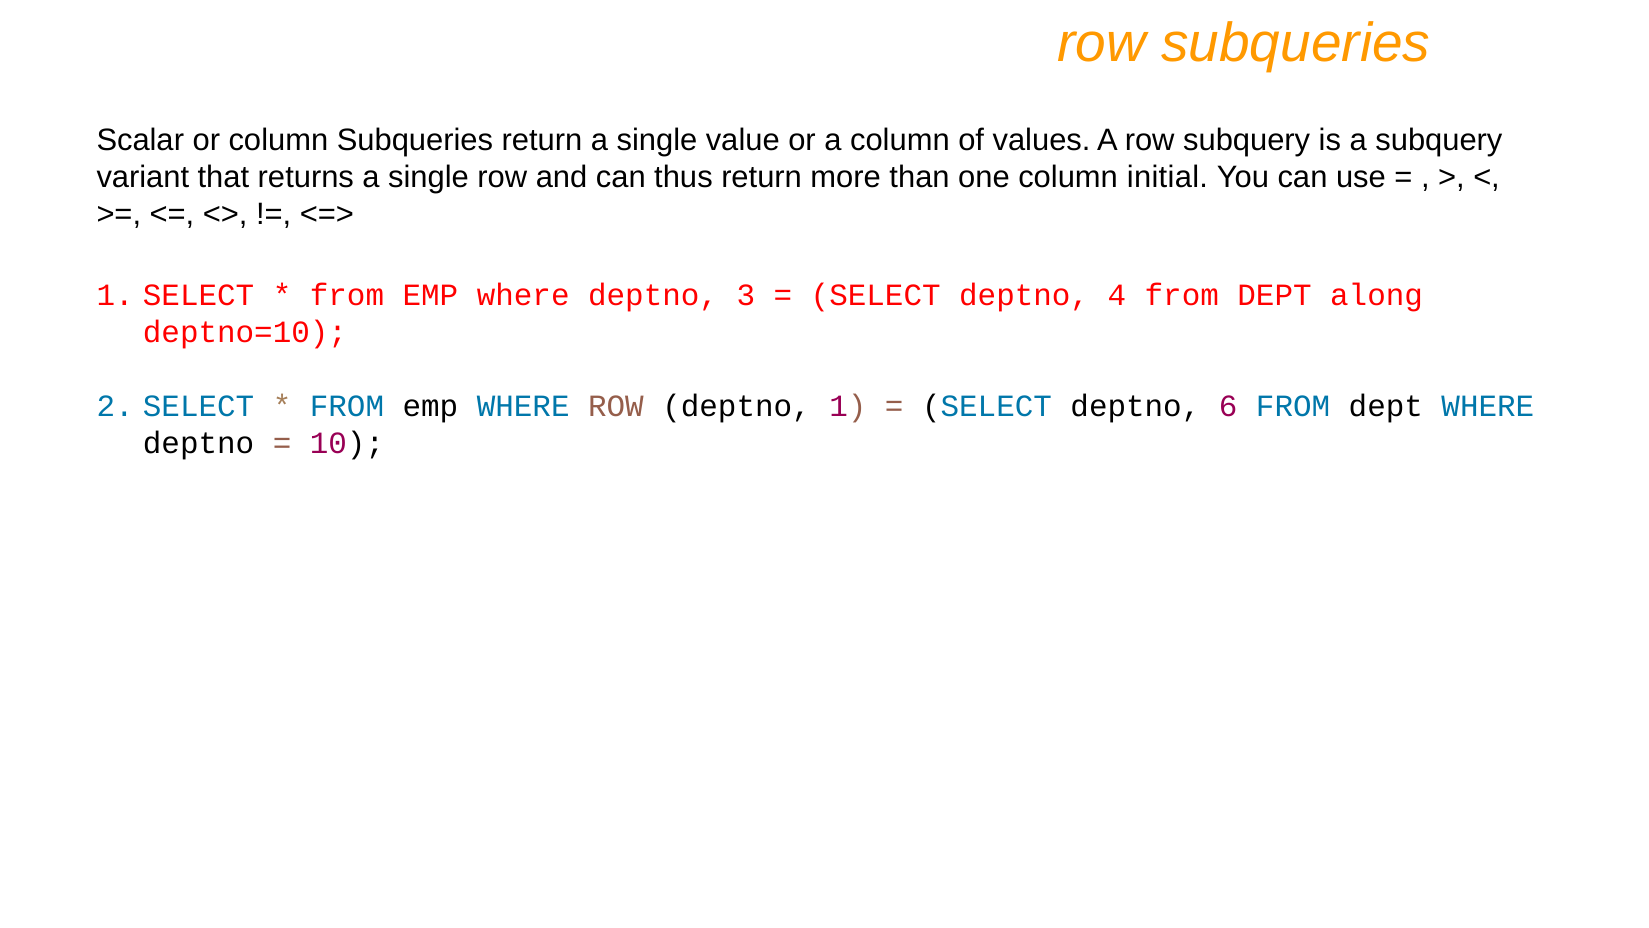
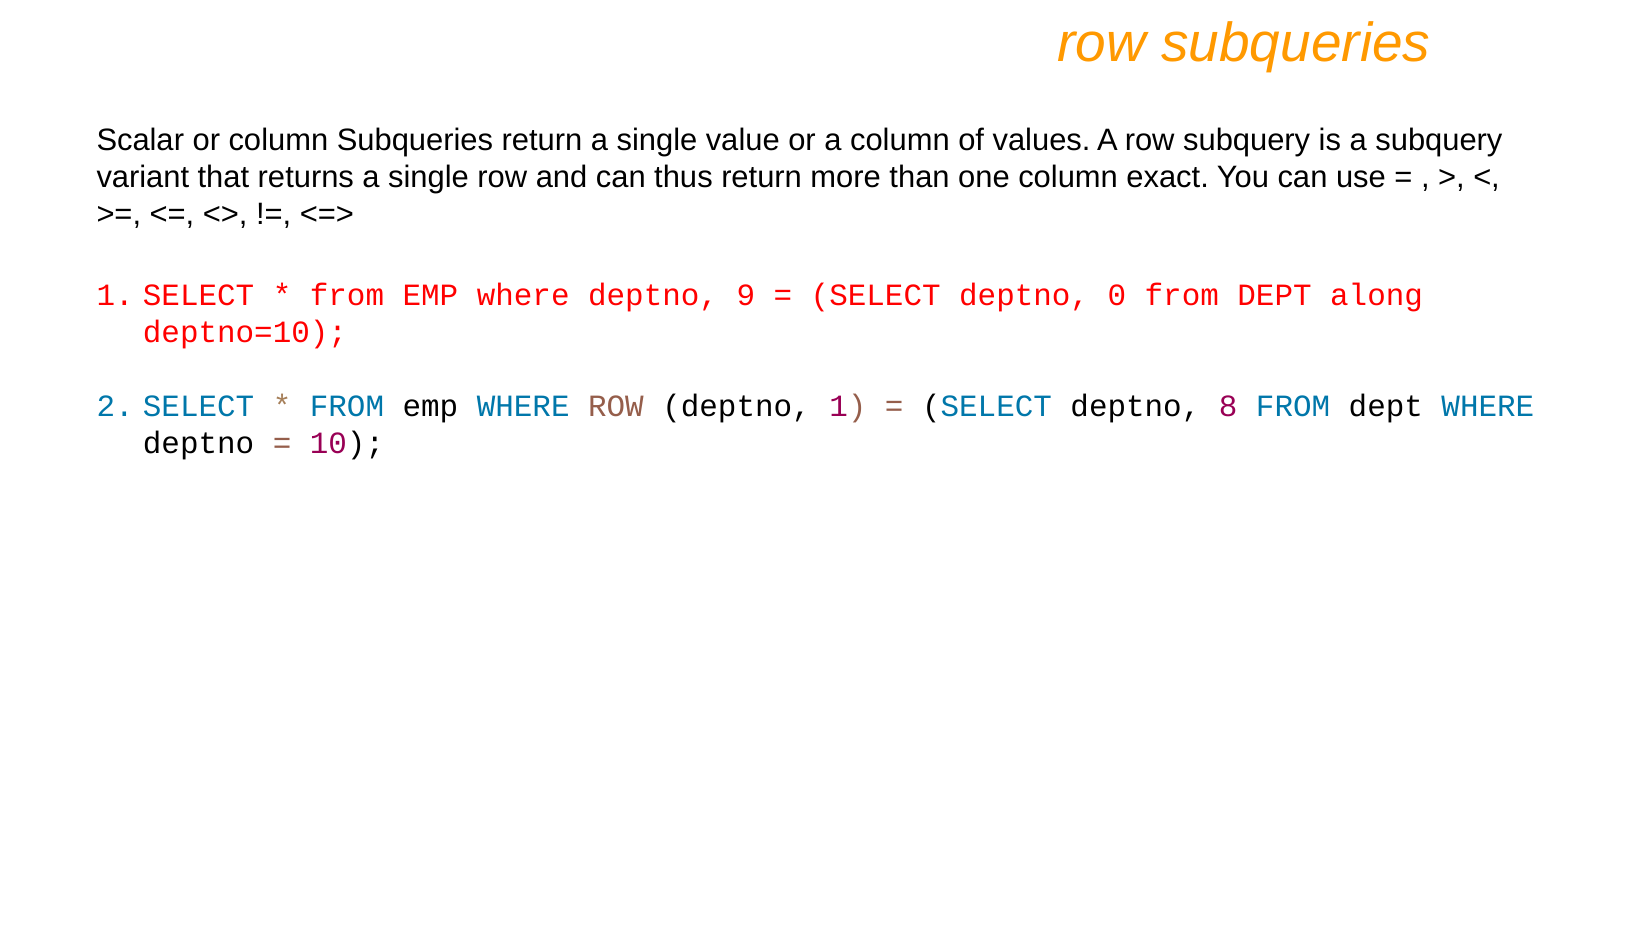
initial: initial -> exact (1168, 177)
3: 3 -> 9 (746, 295)
4: 4 -> 0 (1117, 295)
6: 6 -> 8 (1228, 406)
